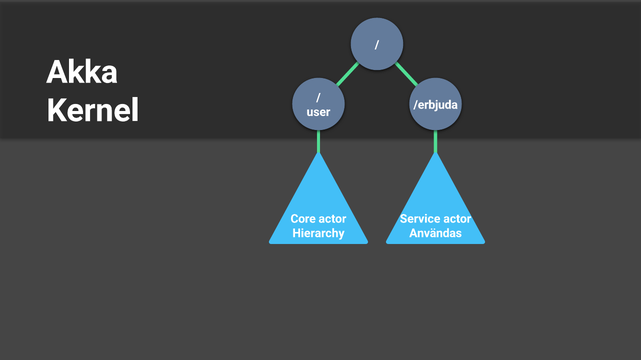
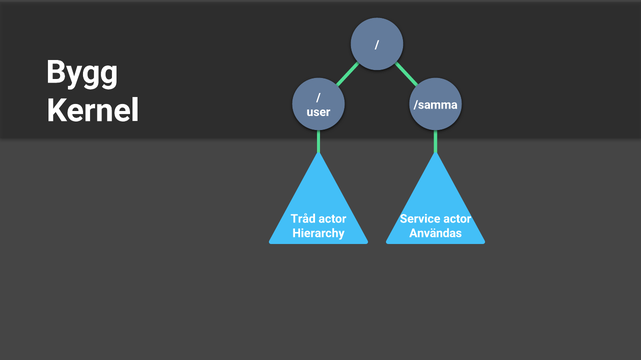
Akka: Akka -> Bygg (82, 72)
/erbjuda: /erbjuda -> /samma (436, 105)
Core: Core -> Tråd (303, 219)
